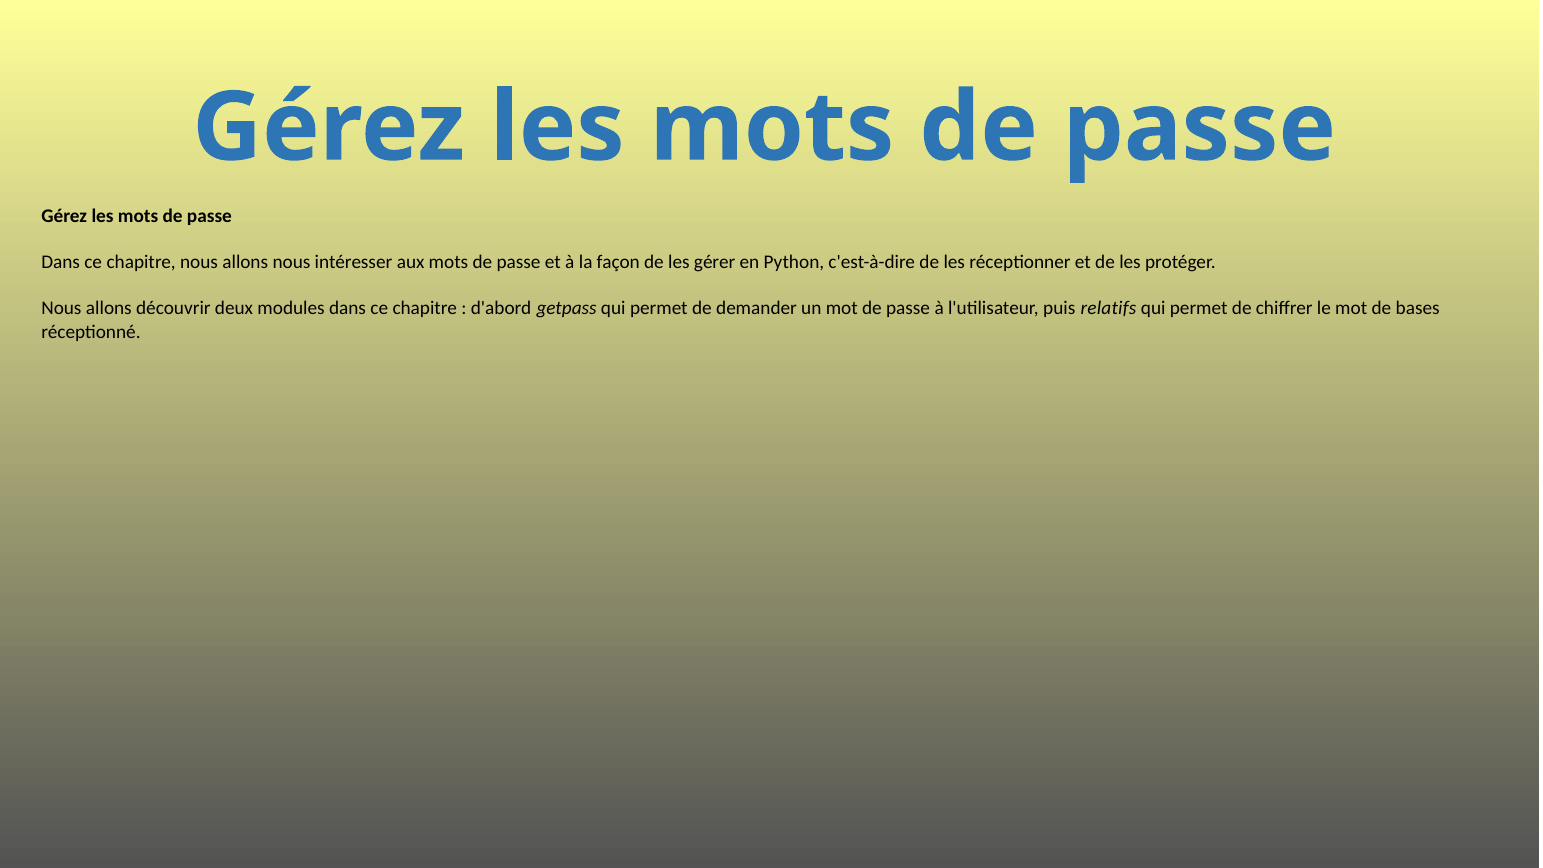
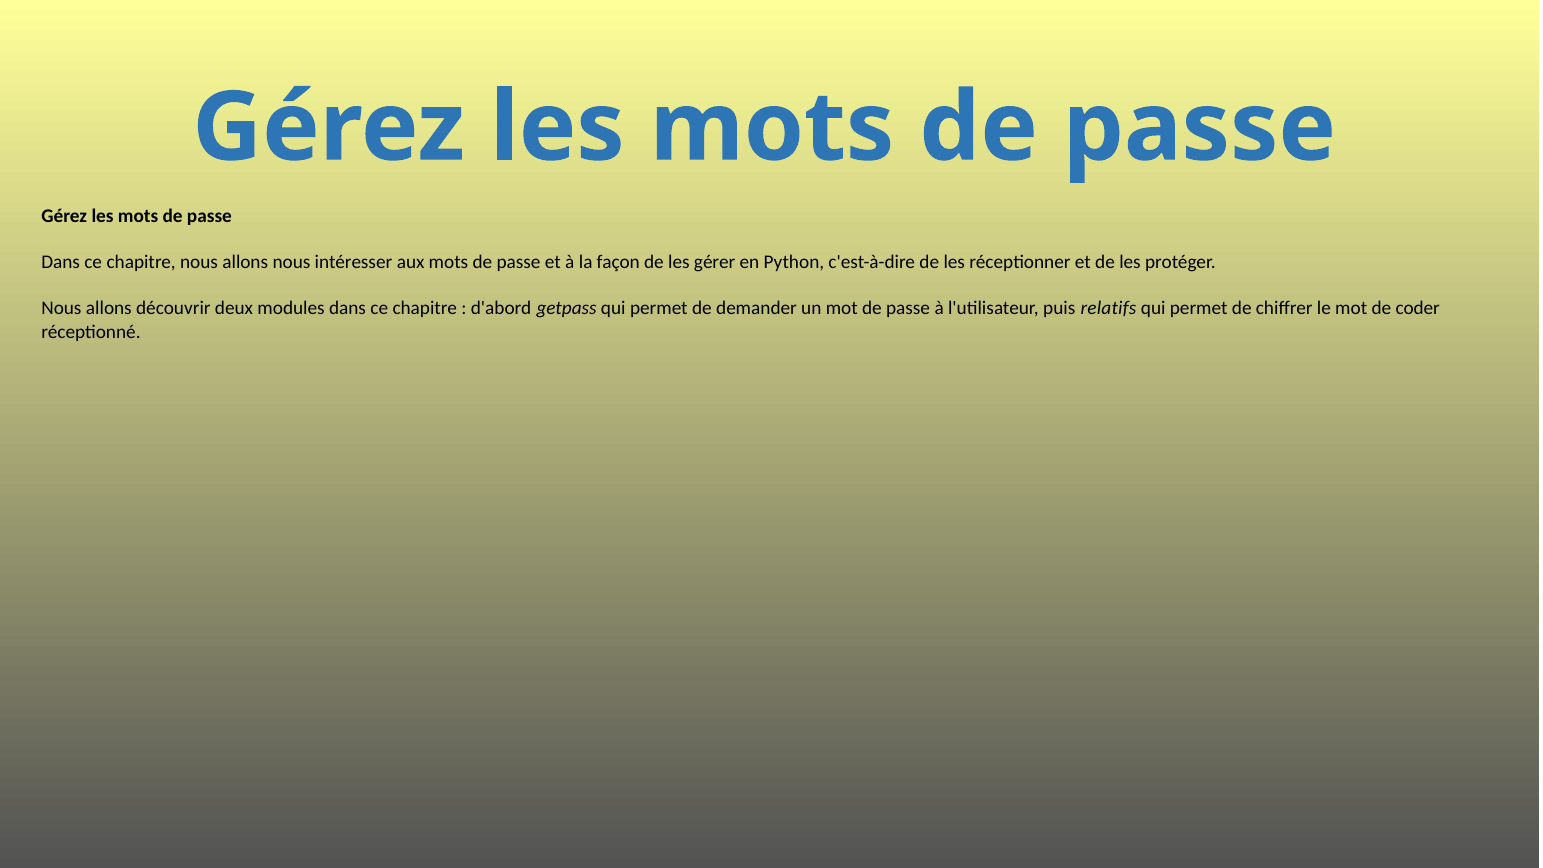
bases: bases -> coder (1418, 309)
